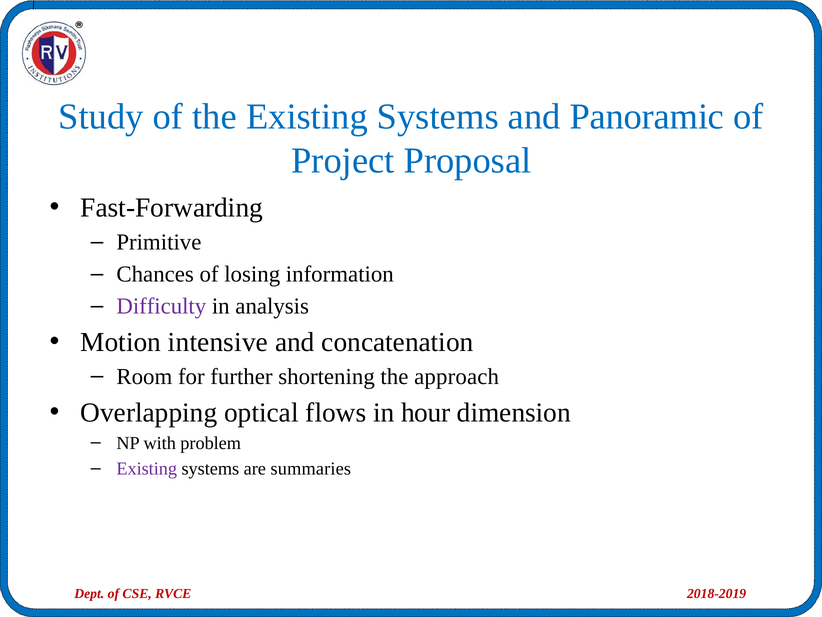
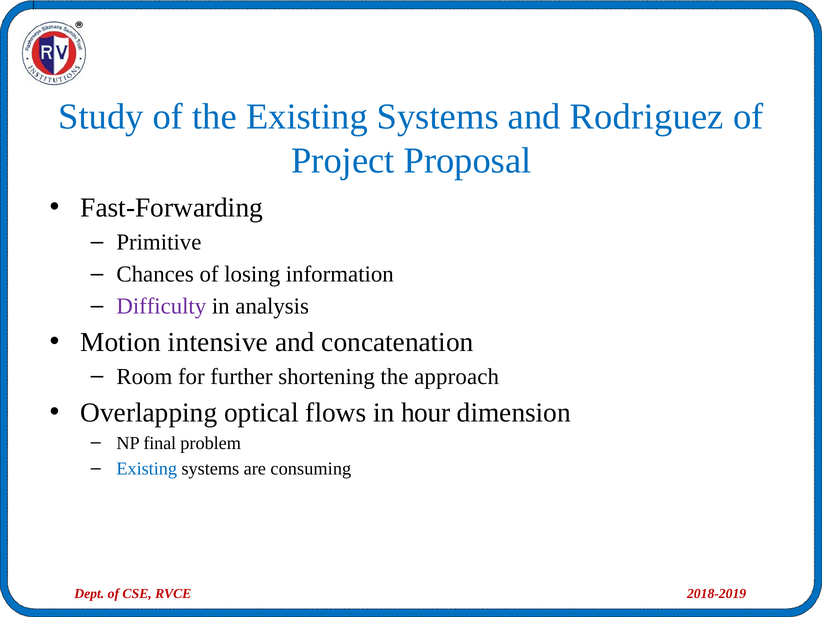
Panoramic: Panoramic -> Rodriguez (647, 117)
with: with -> final (160, 443)
Existing colour: purple -> blue (147, 468)
summaries: summaries -> consuming (311, 468)
